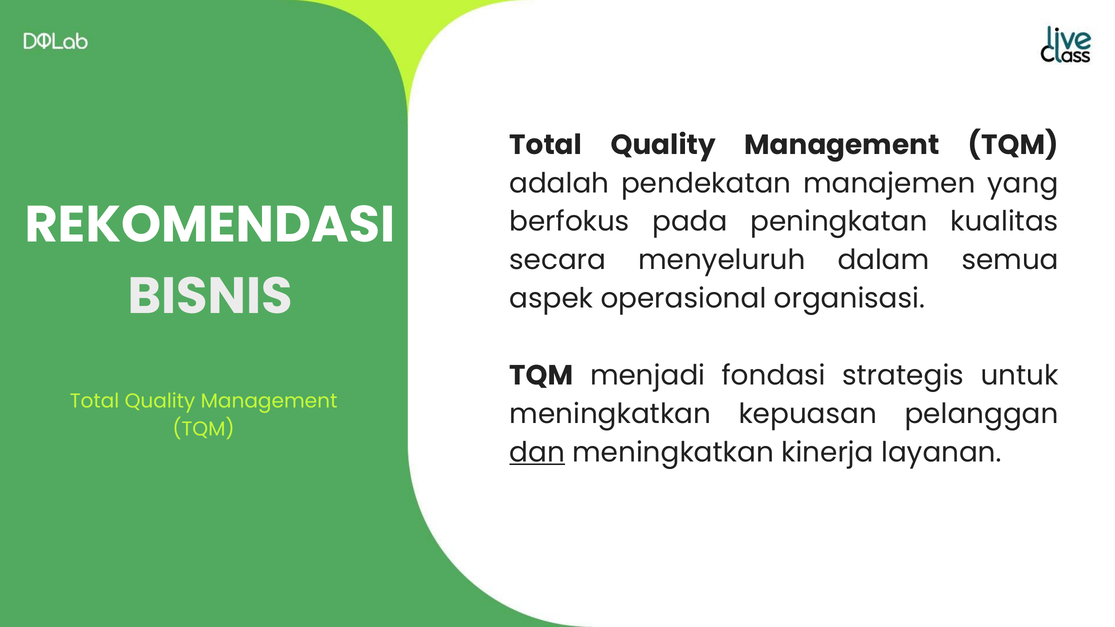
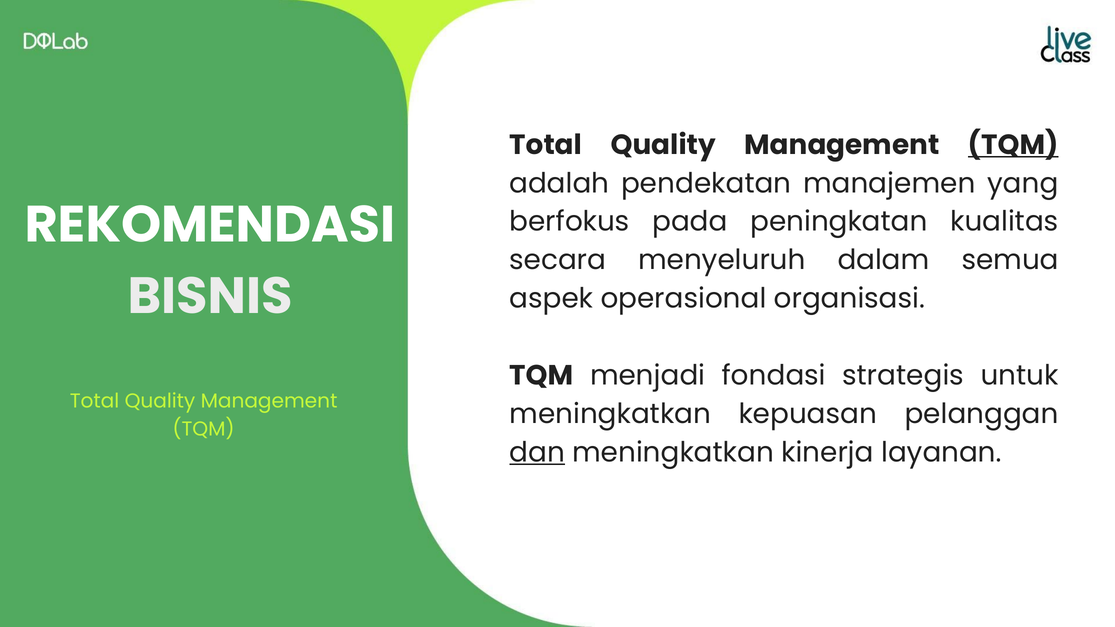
TQM underline: none -> present (1013, 145)
